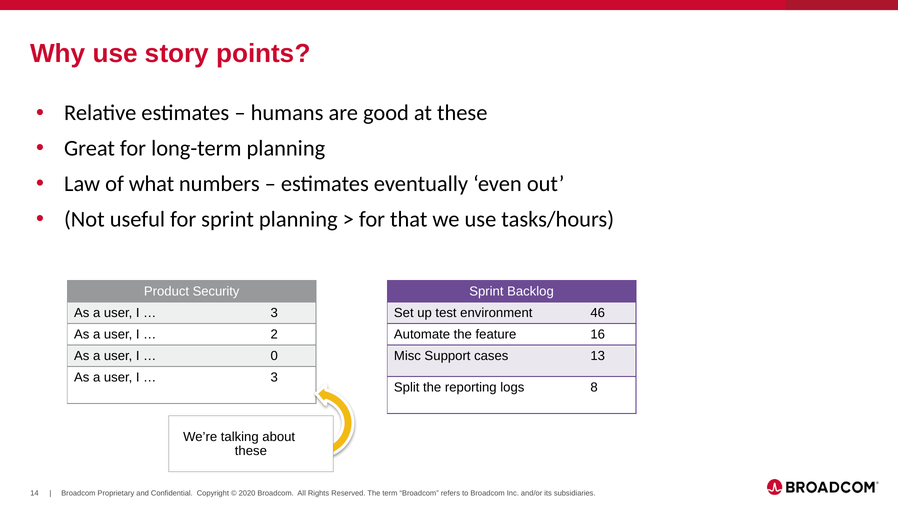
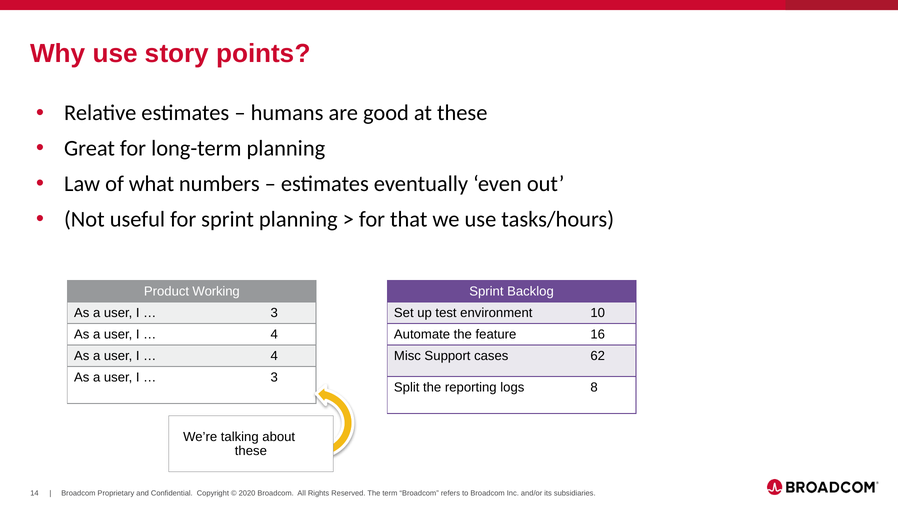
Security: Security -> Working (216, 292)
46: 46 -> 10 (598, 313)
2: 2 -> 4 (274, 335)
0: 0 -> 4 (274, 356)
13: 13 -> 62 (598, 356)
